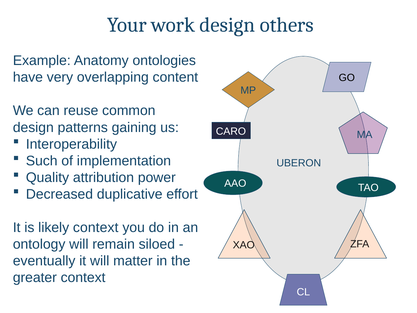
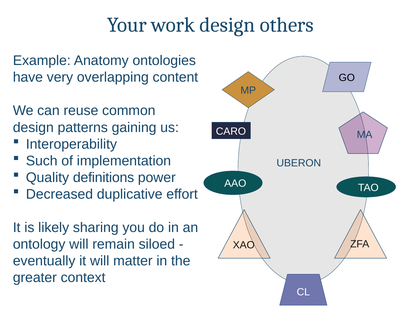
attribution: attribution -> definitions (104, 177)
likely context: context -> sharing (96, 227)
